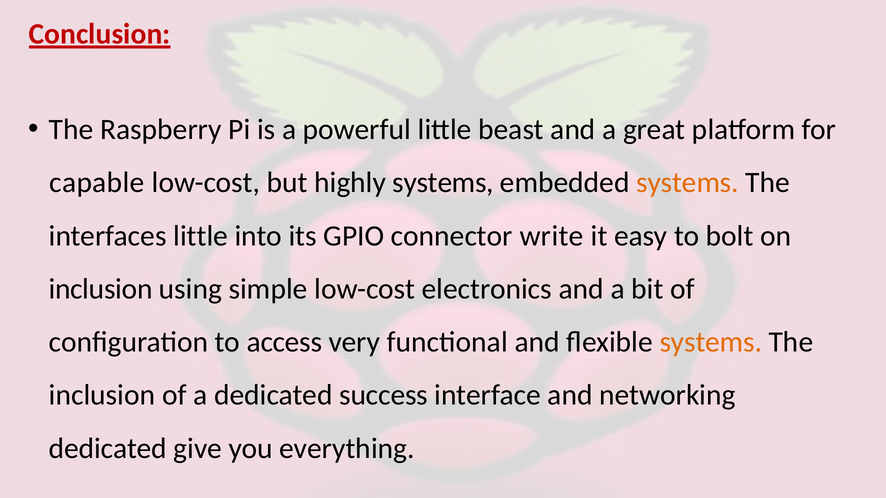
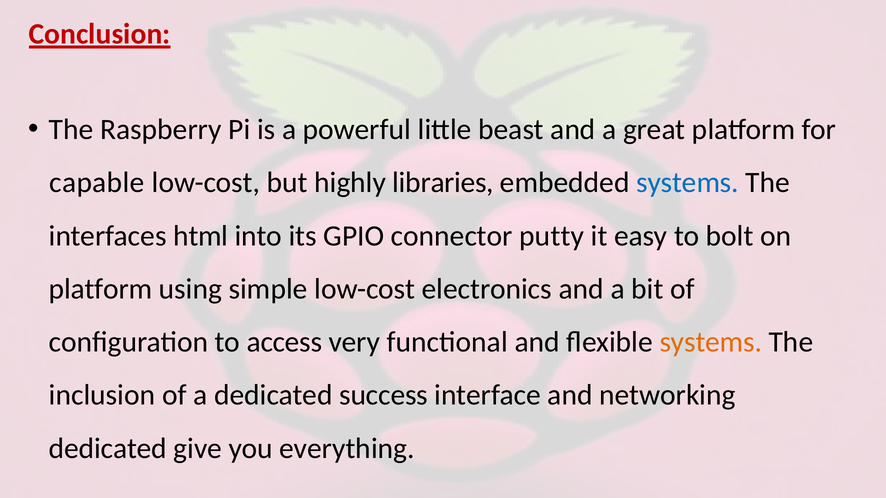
highly systems: systems -> libraries (443, 183)
systems colour: orange -> blue (688, 183)
interfaces little: little -> html (201, 236)
write: write -> putty (552, 236)
inclusion: inclusion -> platform (101, 289)
